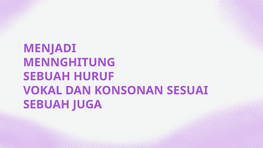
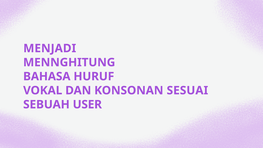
SEBUAH: SEBUAH -> BAHASA (47, 76)
JUGA: JUGA -> USER (87, 104)
